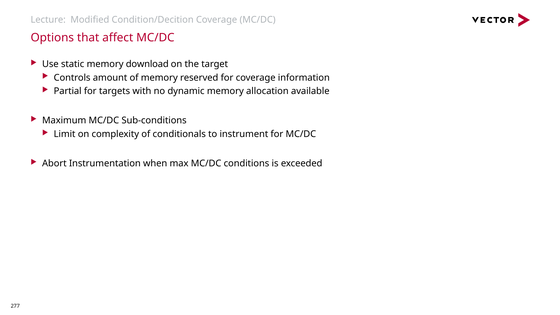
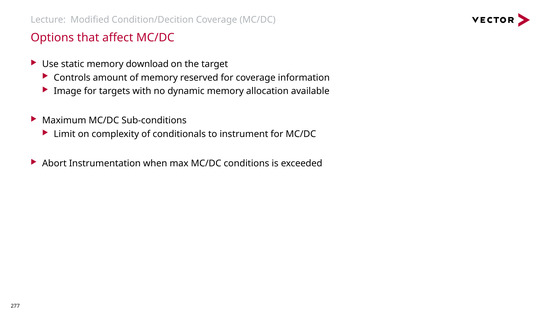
Partial: Partial -> Image (68, 91)
